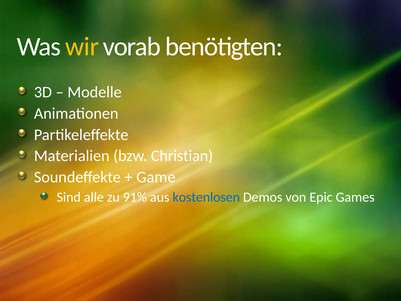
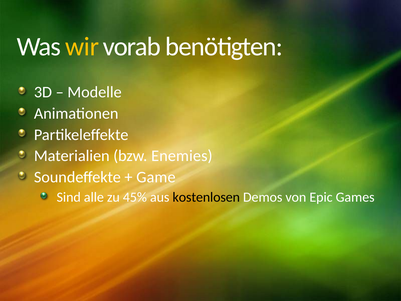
Christian: Christian -> Enemies (182, 156)
91%: 91% -> 45% (135, 197)
kostenlosen colour: blue -> black (206, 197)
